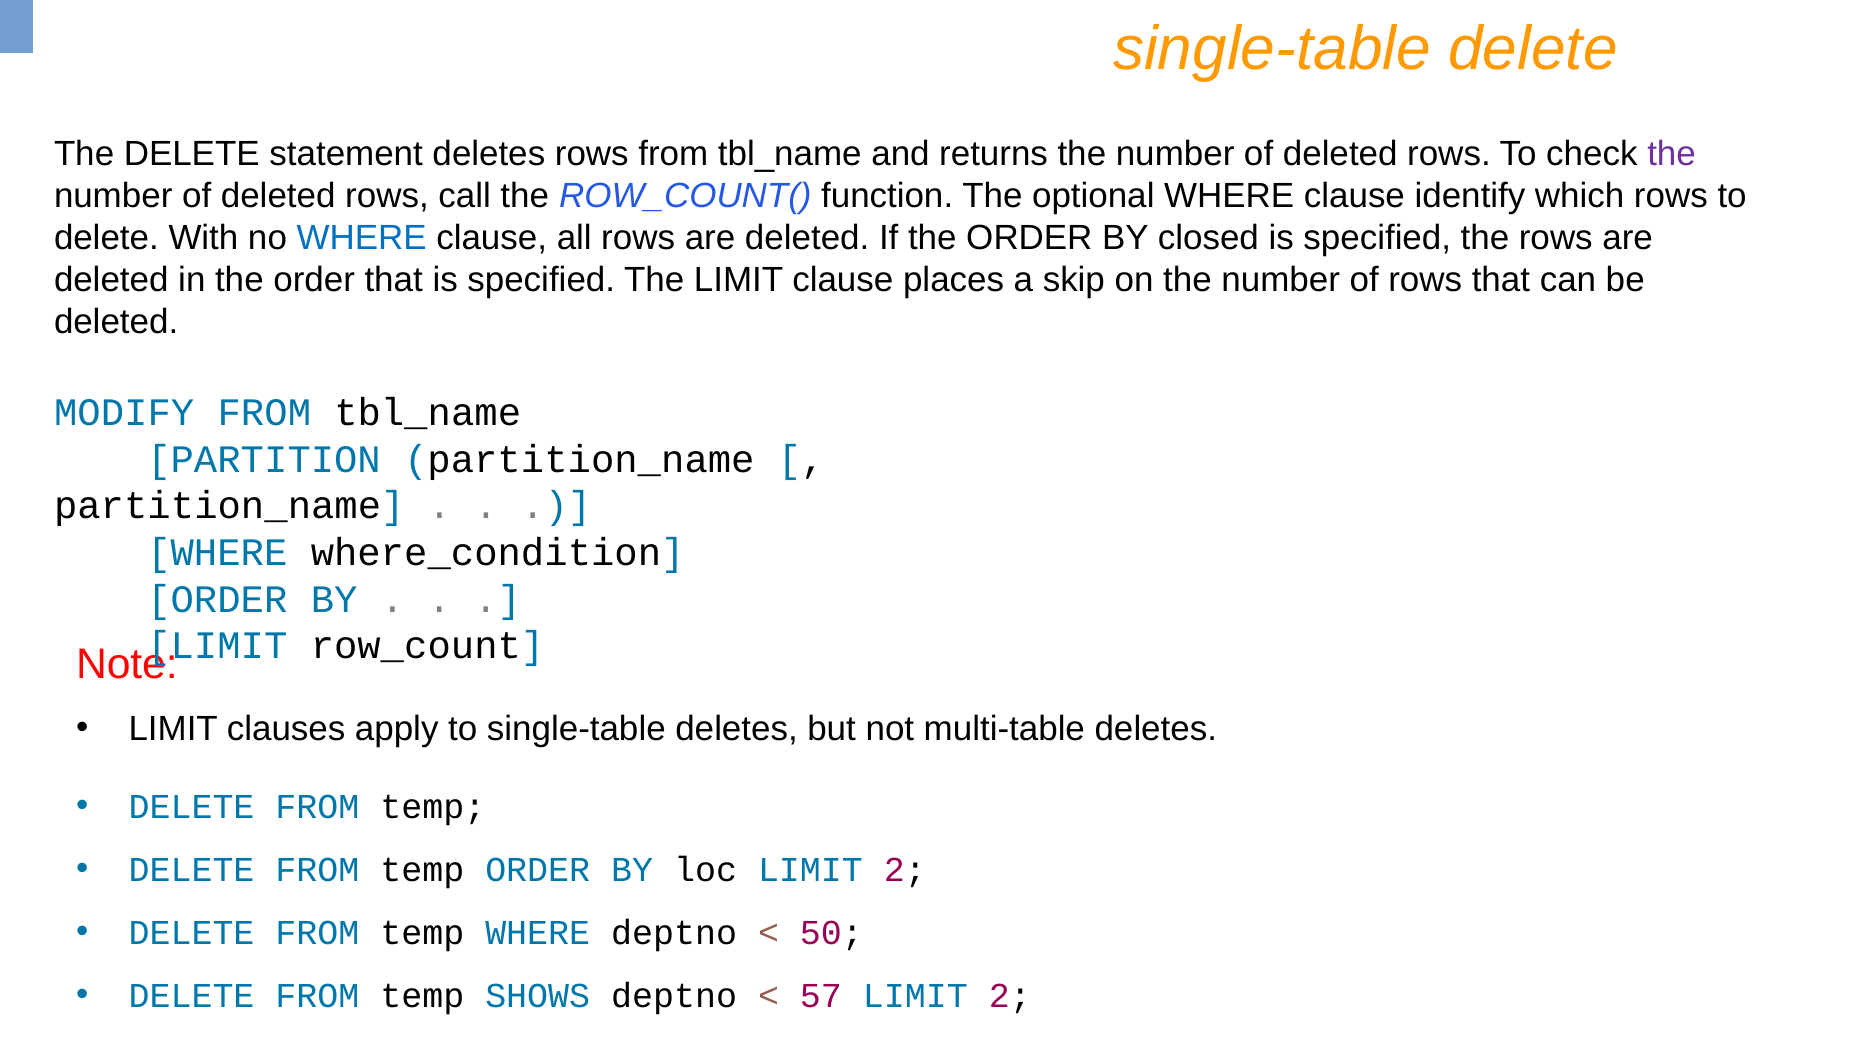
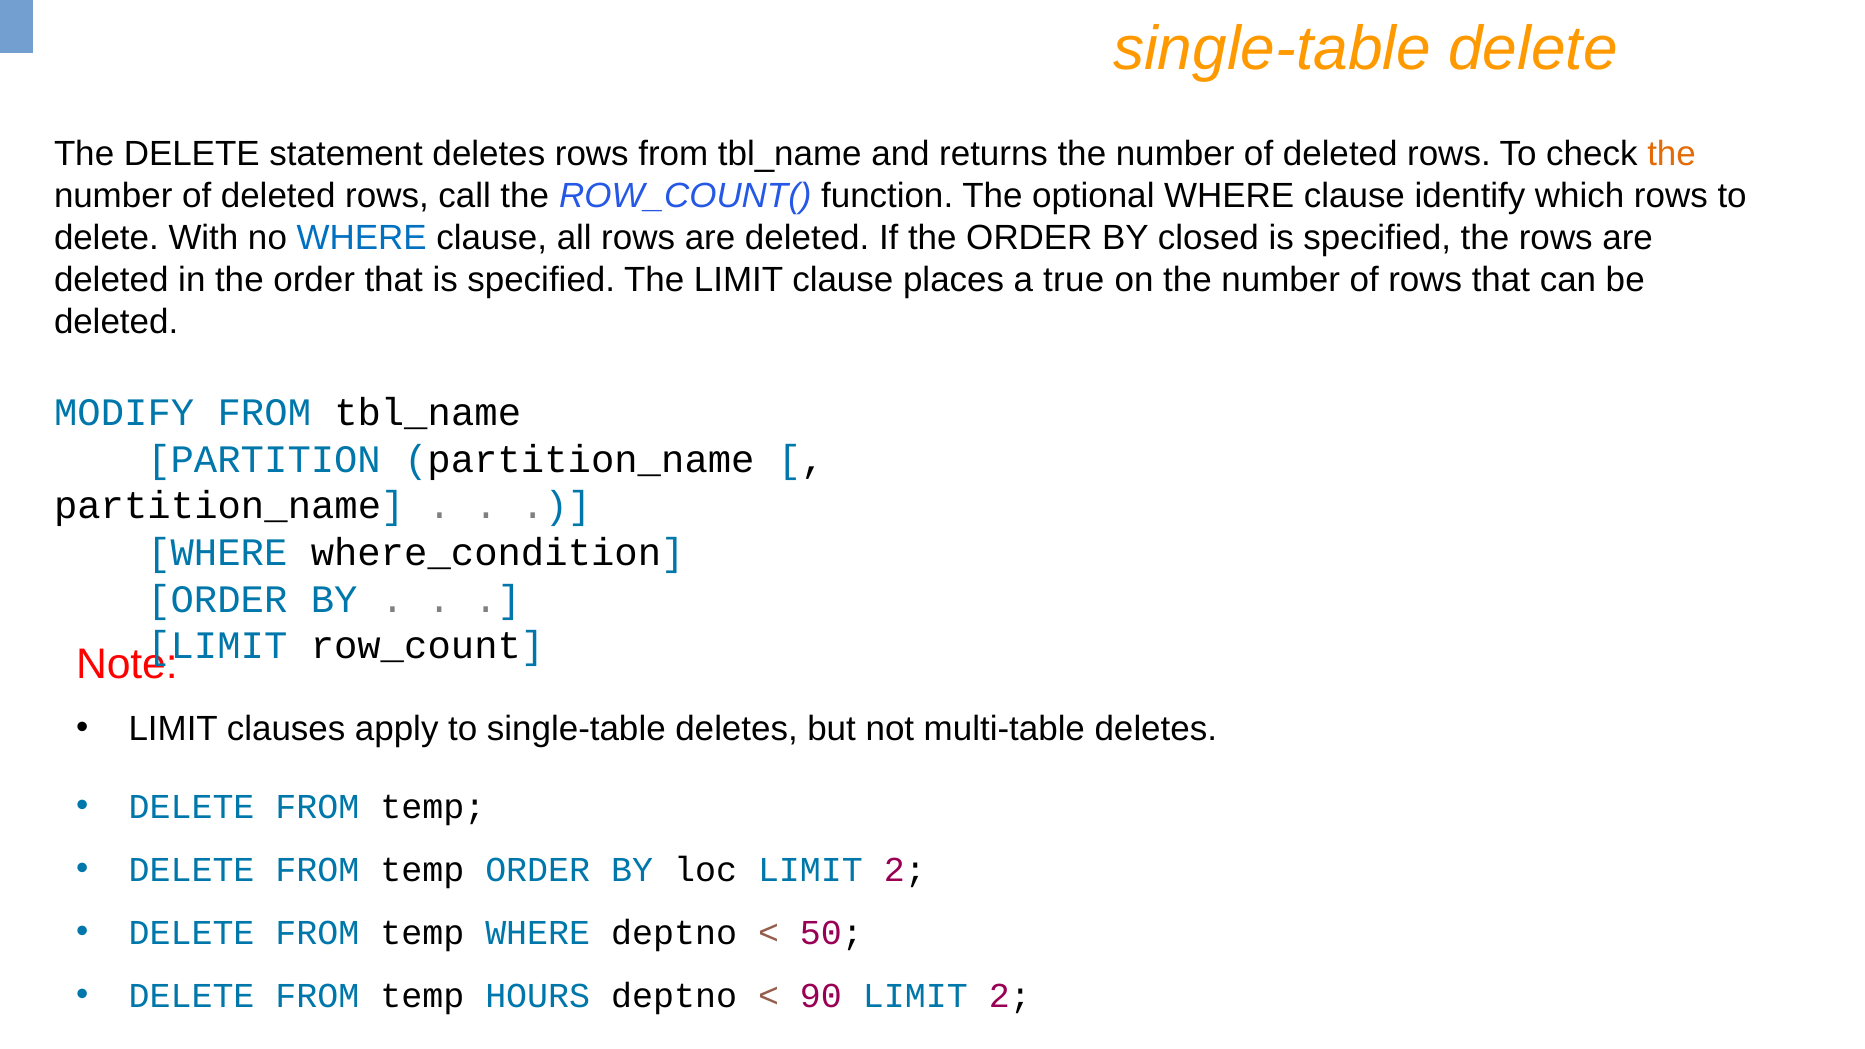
the colour: purple -> orange (1672, 154)
skip: skip -> true (1074, 280)
SHOWS: SHOWS -> HOURS (538, 996)
57: 57 -> 90 (821, 996)
